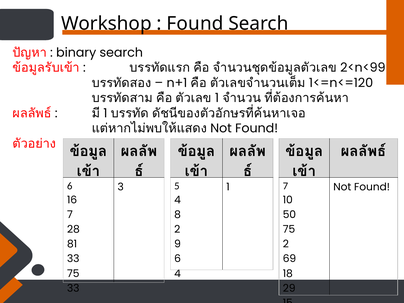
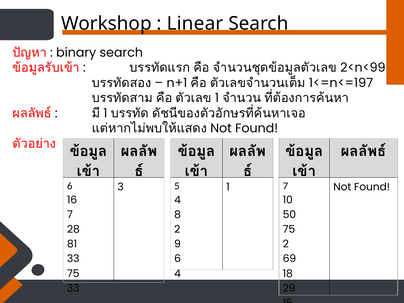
Found: Found -> Linear (195, 23)
1<=n<=120: 1<=n<=120 -> 1<=n<=197 (341, 83)
